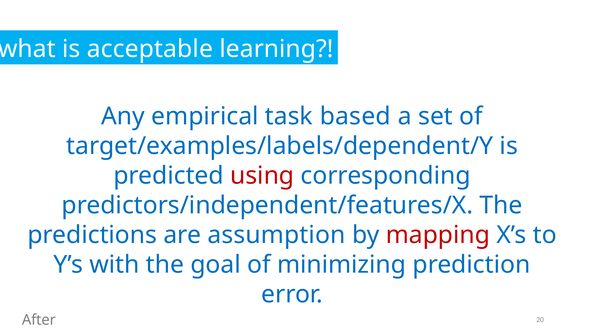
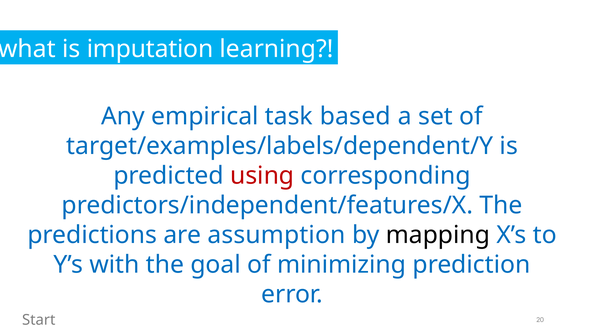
acceptable: acceptable -> imputation (150, 49)
mapping colour: red -> black (438, 235)
After: After -> Start (39, 320)
